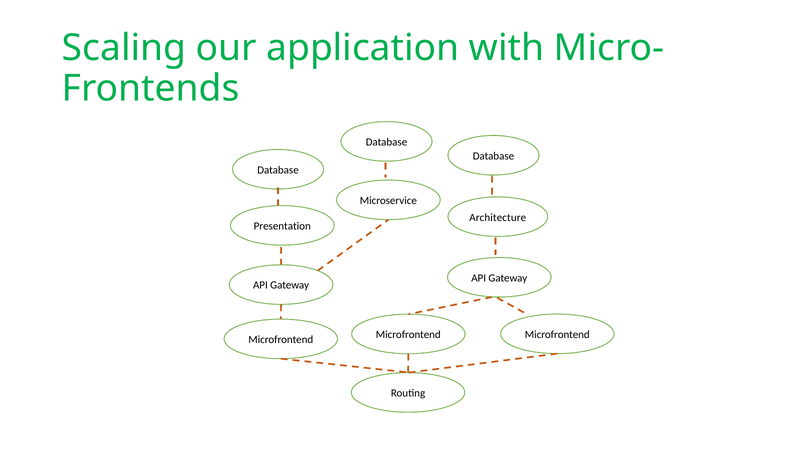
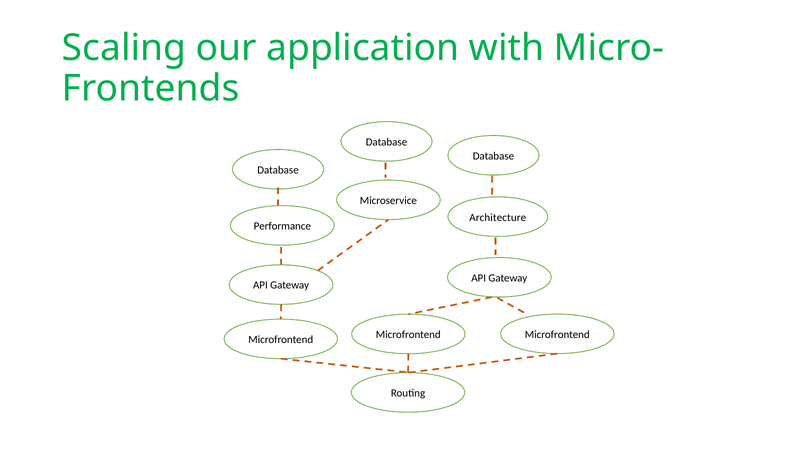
Presentation: Presentation -> Performance (282, 226)
